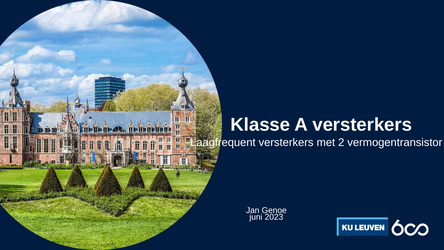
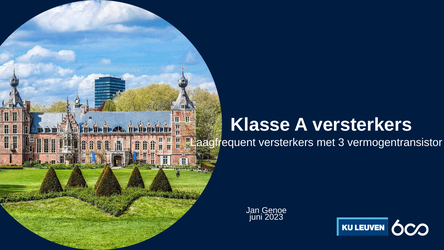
2: 2 -> 3 (341, 142)
